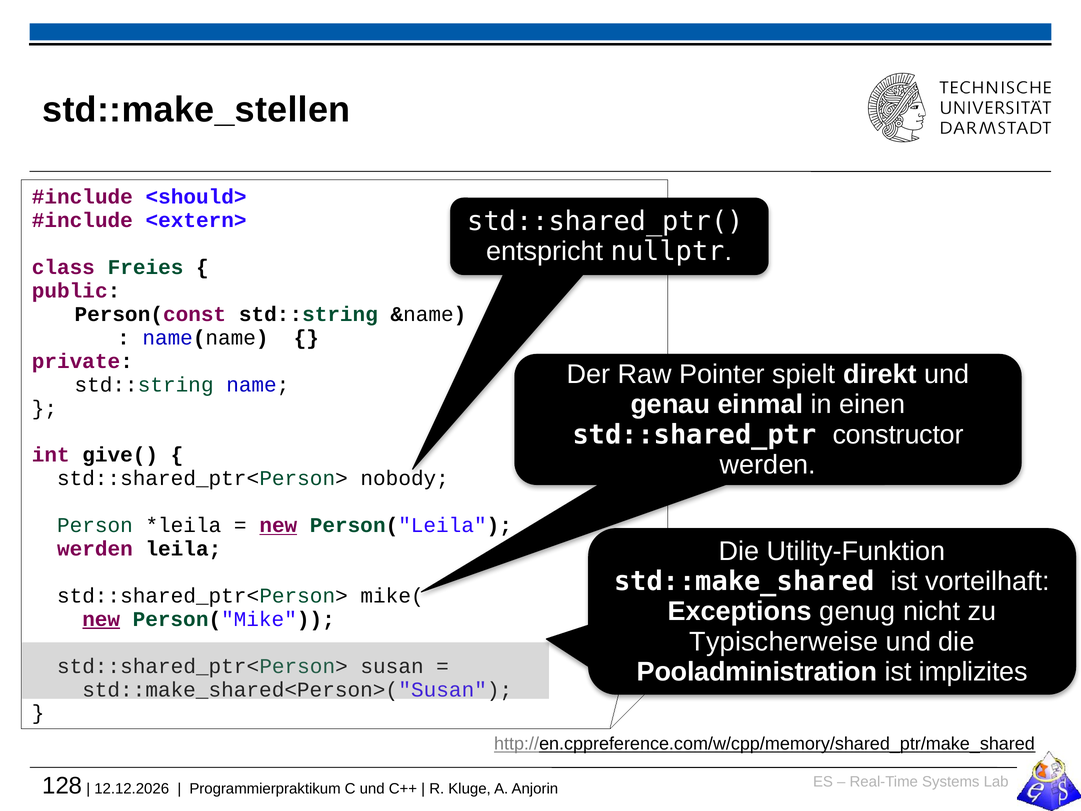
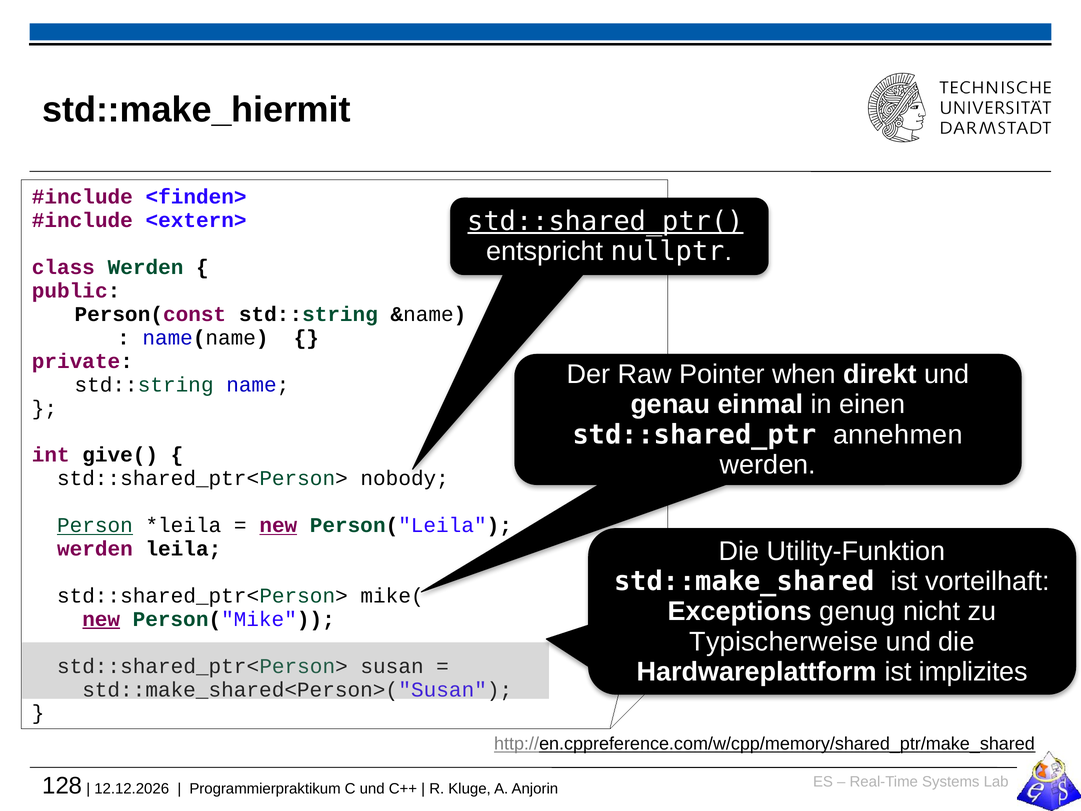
std::make_stellen: std::make_stellen -> std::make_hiermit (197, 110)
<should>: <should> -> <finden> (196, 197)
std::shared_ptr( underline: none -> present (606, 221)
class Freies: Freies -> Werden (146, 267)
spielt: spielt -> when (804, 374)
constructor: constructor -> annehmen (898, 435)
Person underline: none -> present (95, 525)
Pooladministration: Pooladministration -> Hardwareplattform (757, 672)
